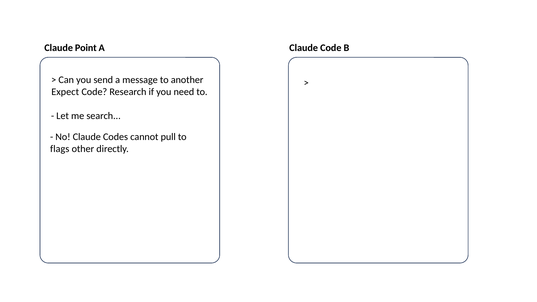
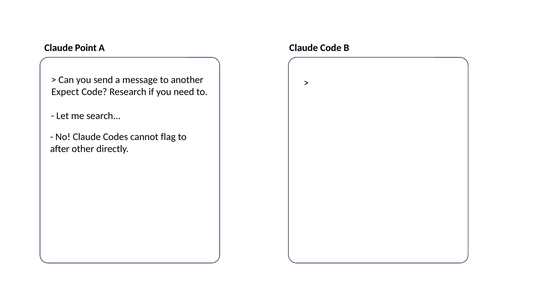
pull: pull -> flag (168, 137)
flags: flags -> after (60, 149)
